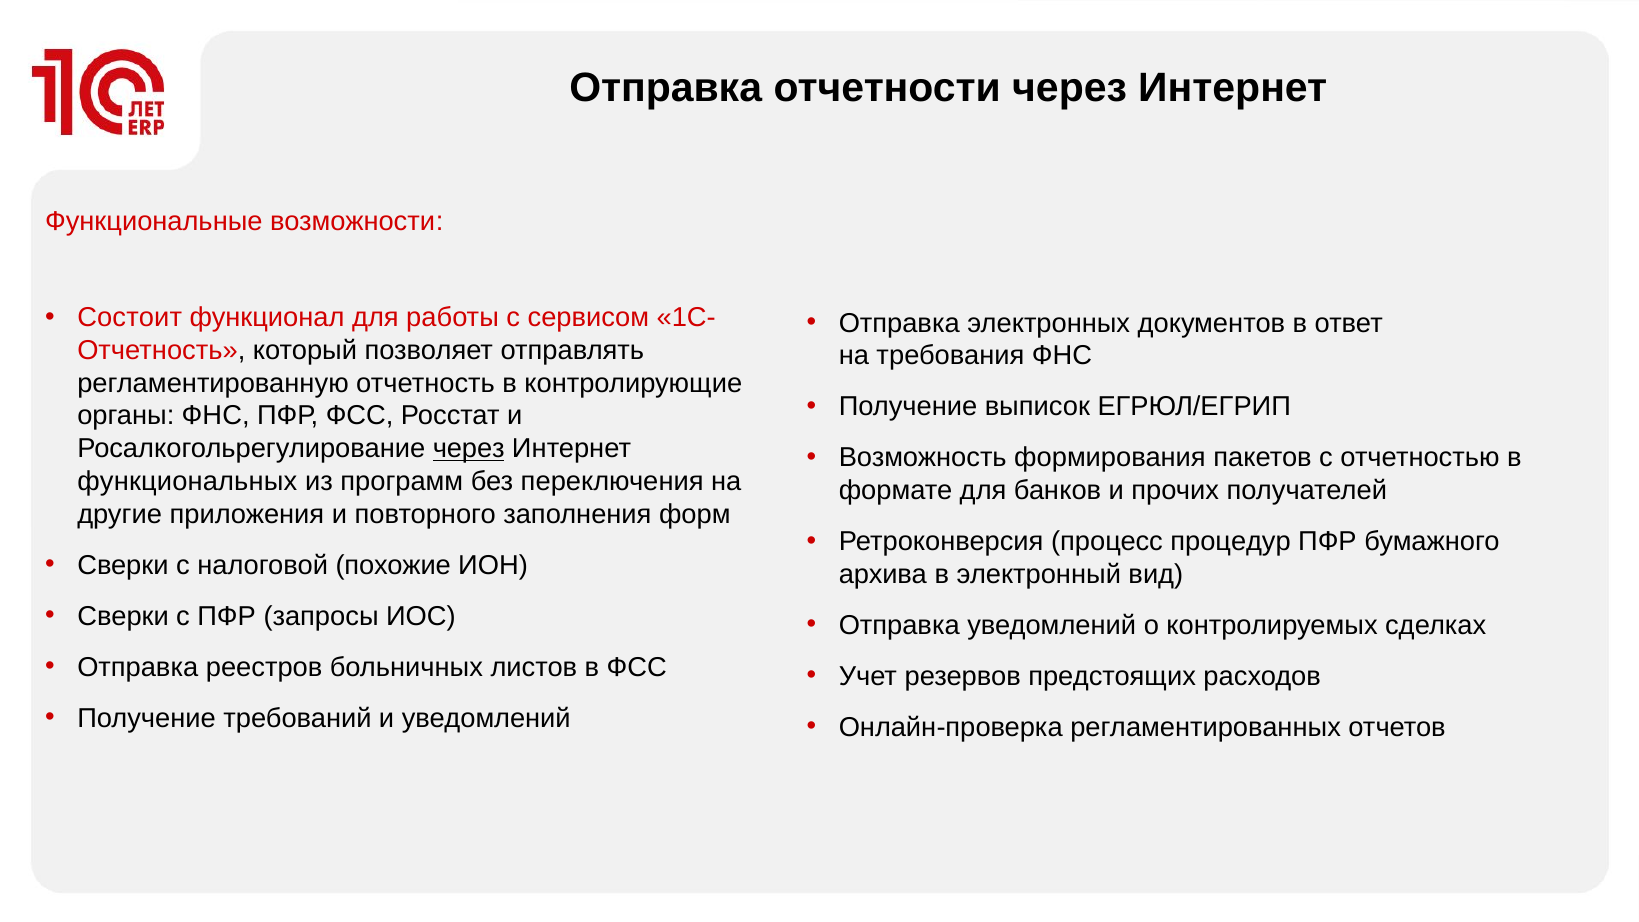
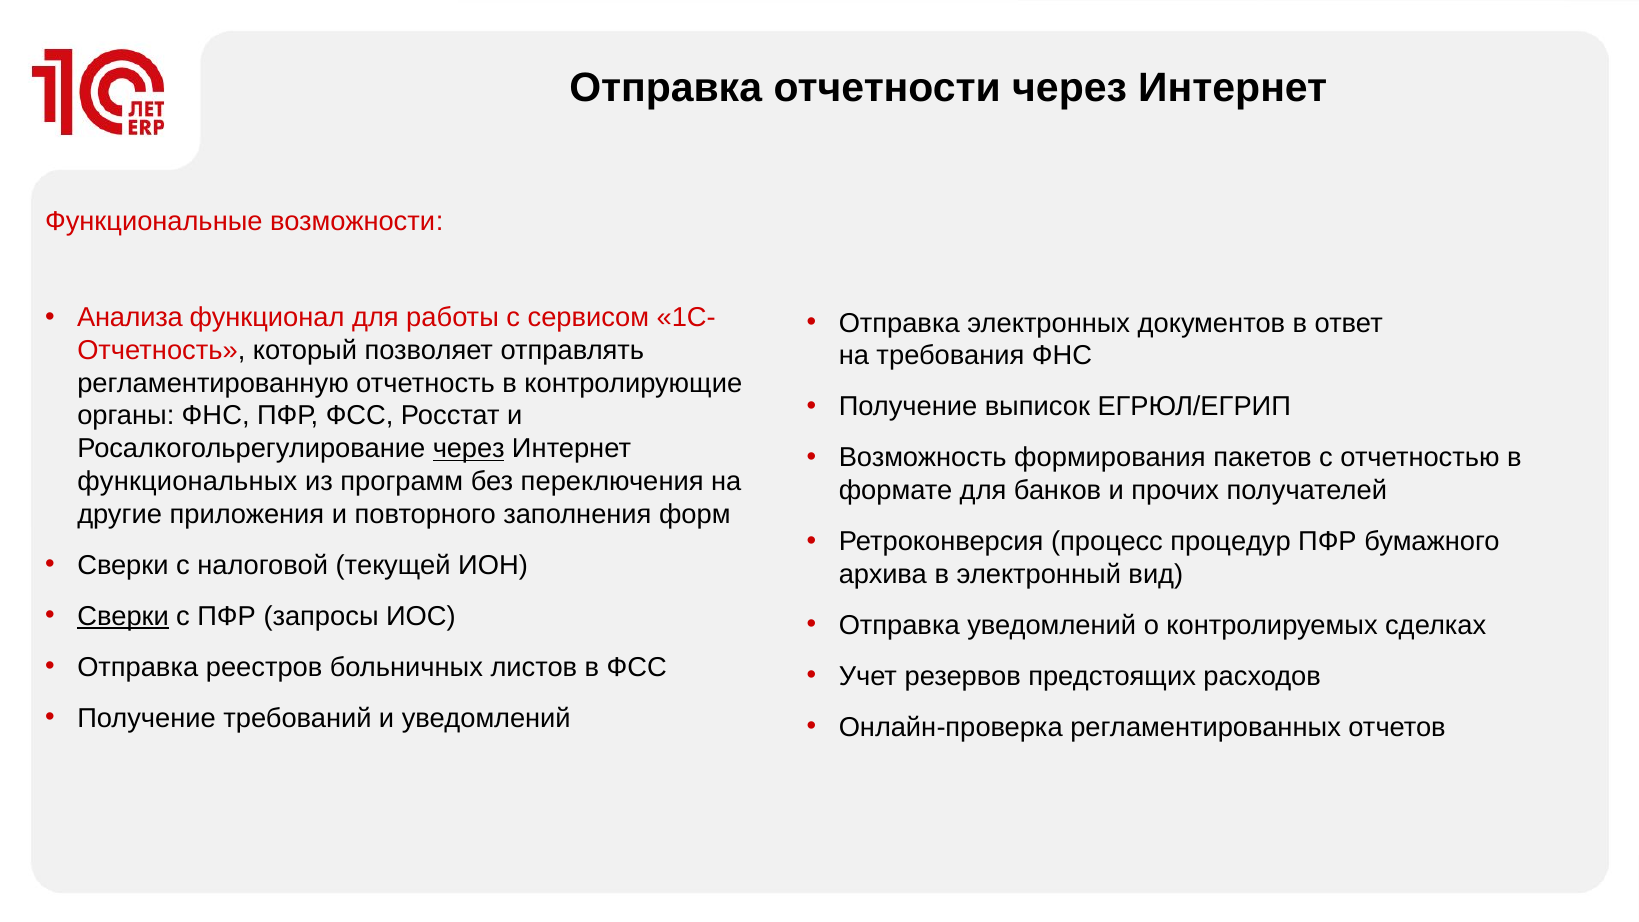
Состоит: Состоит -> Анализа (130, 318)
похожие: похожие -> текущей (393, 565)
Сверки underline: none -> present (123, 616)
